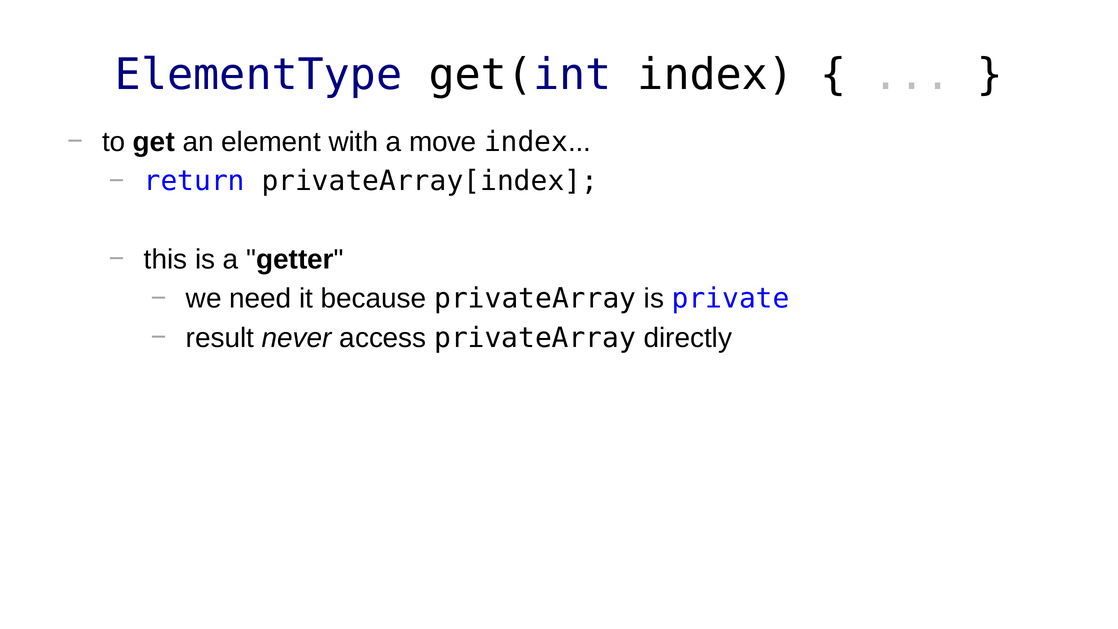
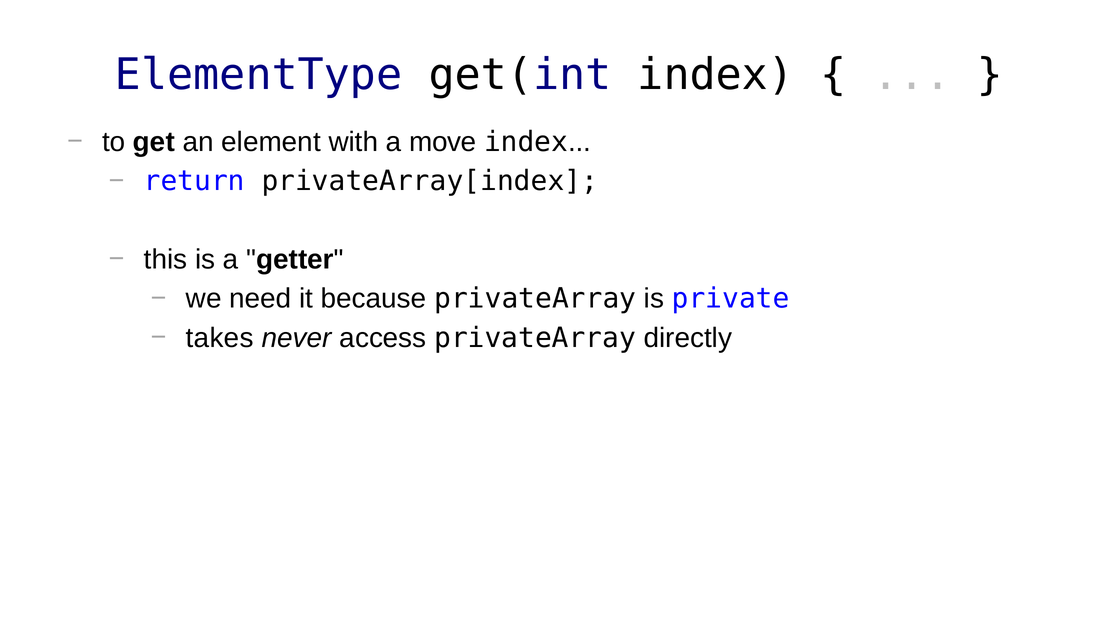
result: result -> takes (220, 338)
